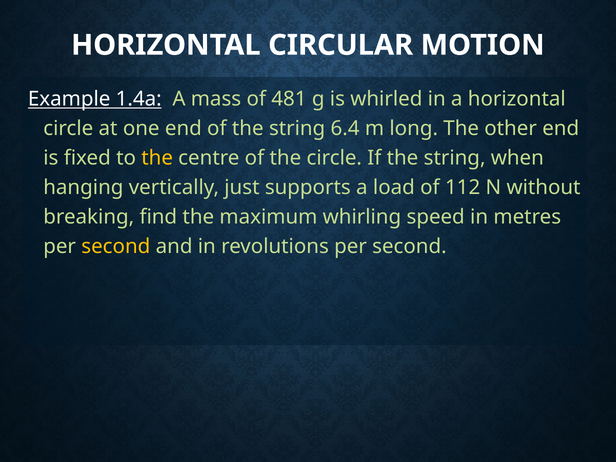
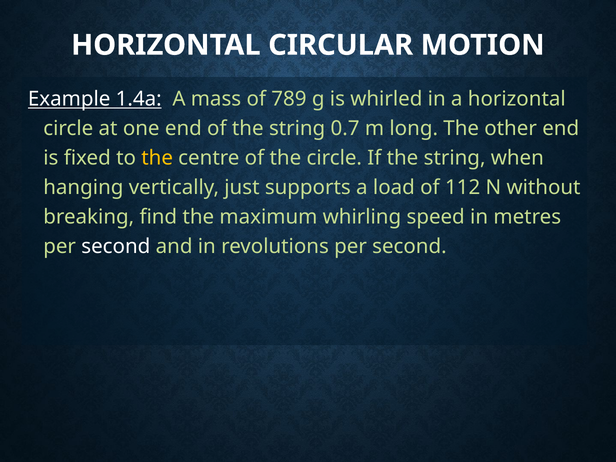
481: 481 -> 789 (289, 99)
6.4: 6.4 -> 0.7 (345, 128)
second colour: yellow -> white (116, 247)
